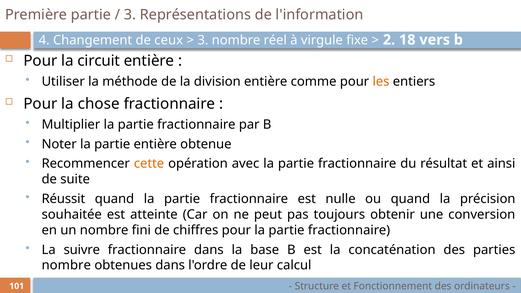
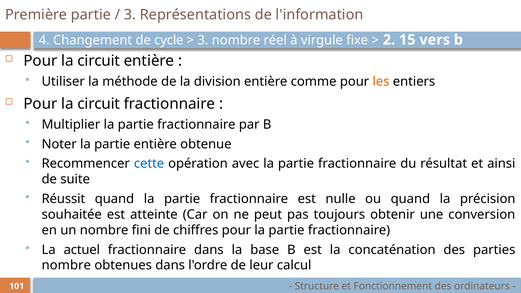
ceux: ceux -> cycle (169, 40)
18: 18 -> 15 (407, 40)
chose: chose -> circuit (99, 104)
cette colour: orange -> blue (149, 164)
suivre: suivre -> actuel (82, 250)
